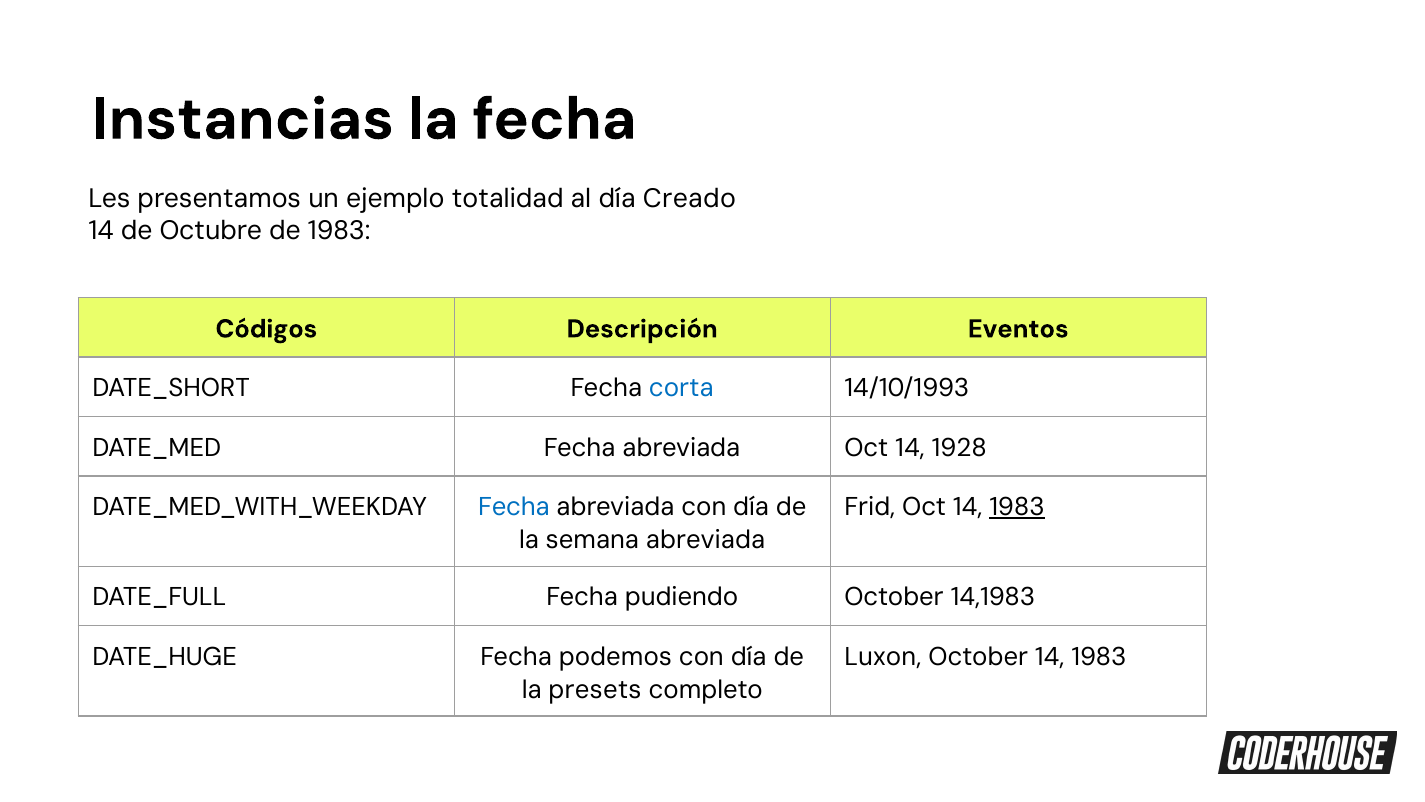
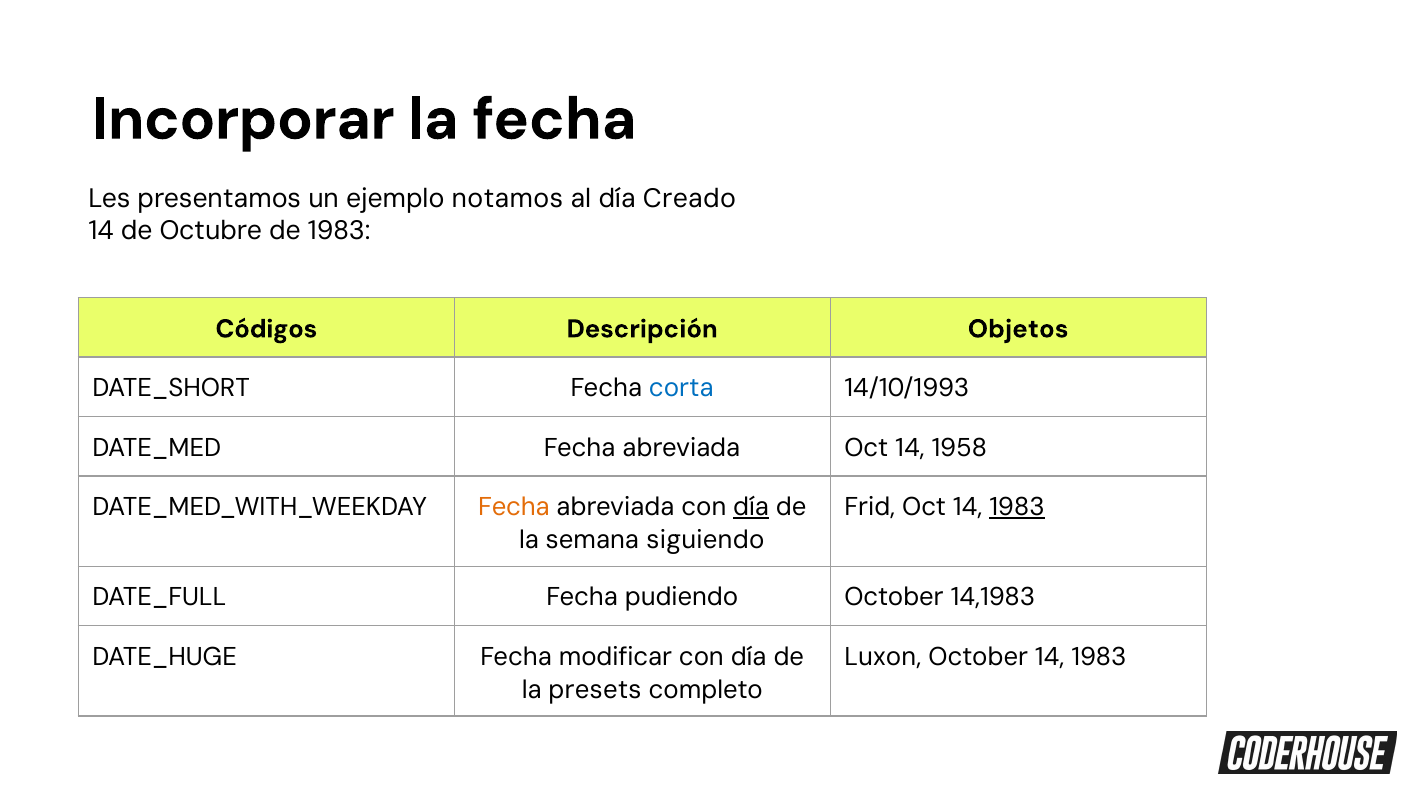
Instancias: Instancias -> Incorporar (243, 119)
totalidad: totalidad -> notamos (507, 199)
Eventos: Eventos -> Objetos (1018, 329)
1928: 1928 -> 1958 (959, 447)
Fecha colour: blue -> orange (514, 507)
día underline: none -> present (751, 507)
semana abreviada: abreviada -> siguiendo (705, 540)
podemos: podemos -> modificar (616, 656)
